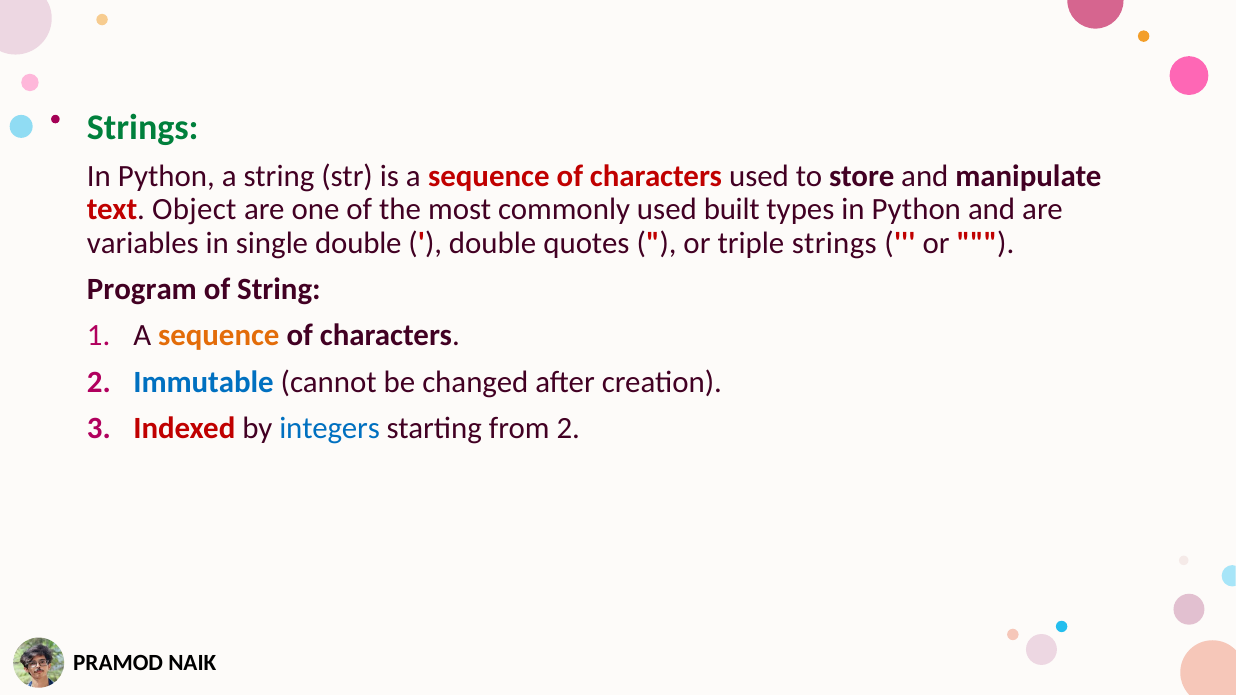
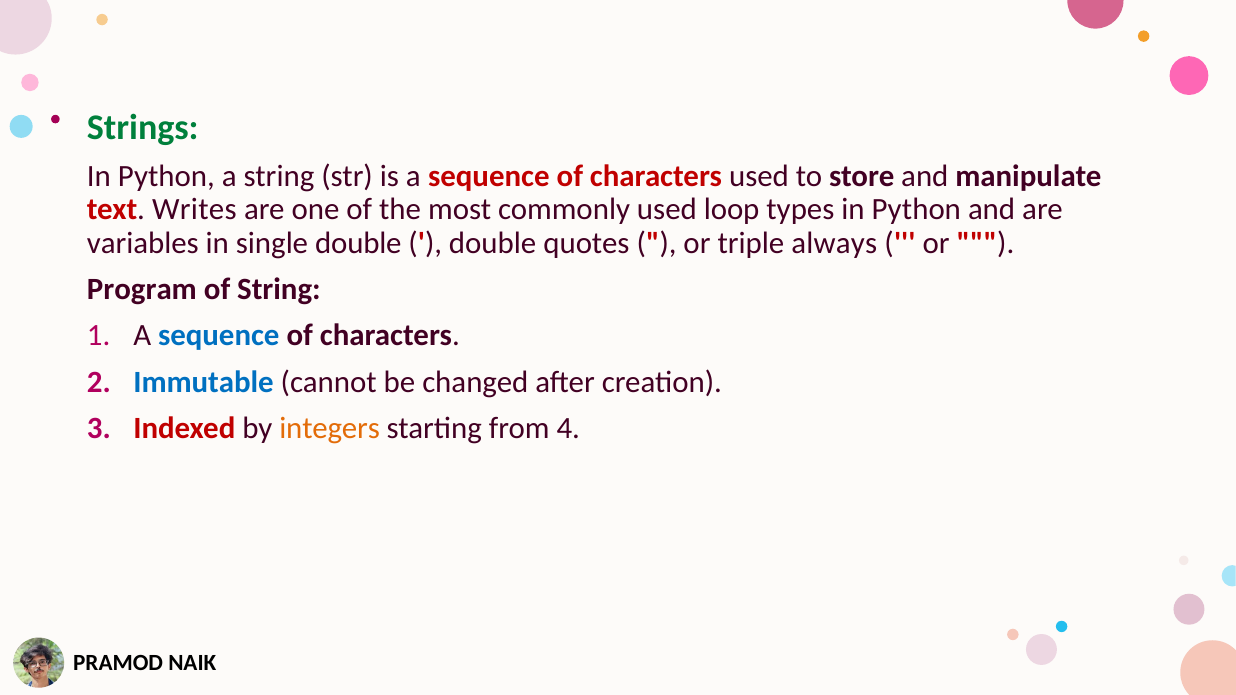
Object: Object -> Writes (194, 210)
built: built -> loop (732, 210)
triple strings: strings -> always (834, 243)
sequence colour: orange -> blue (219, 336)
integers colour: blue -> orange (330, 428)
from 2: 2 -> 4 (568, 428)
